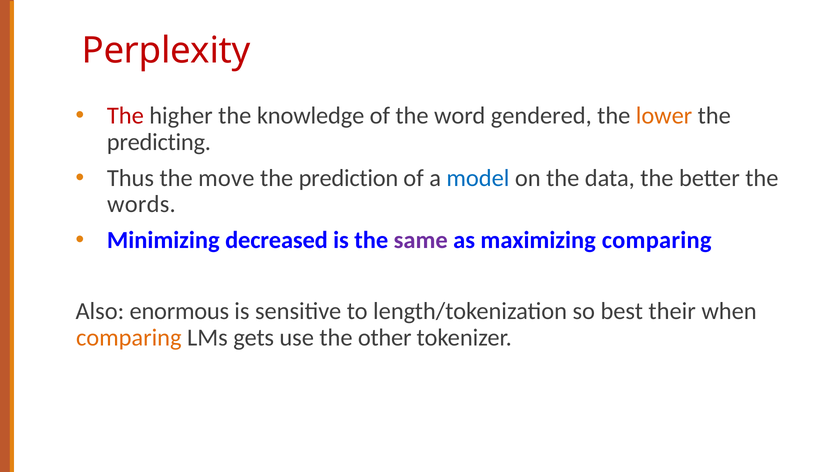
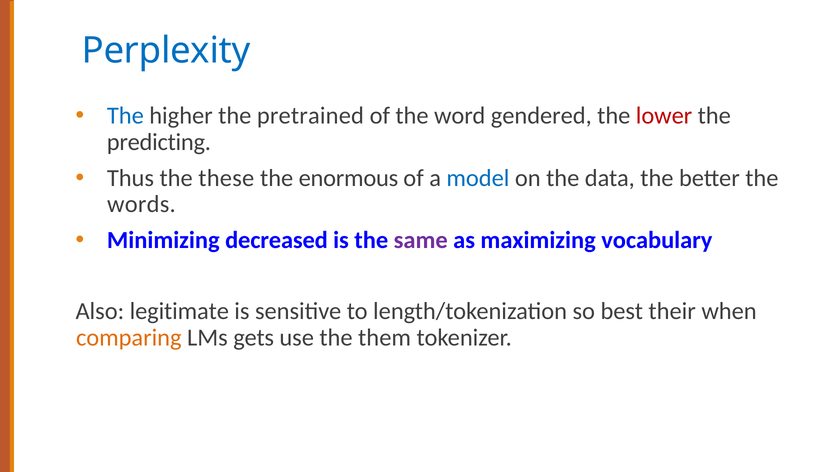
Perplexity colour: red -> blue (166, 51)
The colour: red -> blue (125, 116)
knowledge: knowledge -> pretrained (310, 116)
lower colour: orange -> red (664, 116)
move: move -> these (226, 178)
prediction: prediction -> enormous (348, 178)
maximizing comparing: comparing -> vocabulary (657, 240)
enormous: enormous -> legitimate (179, 311)
other: other -> them (385, 338)
